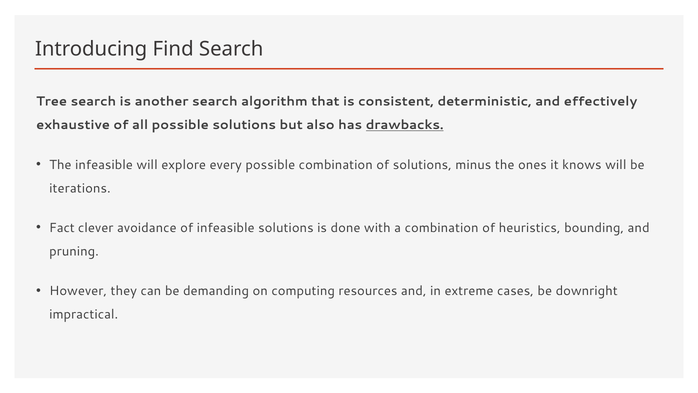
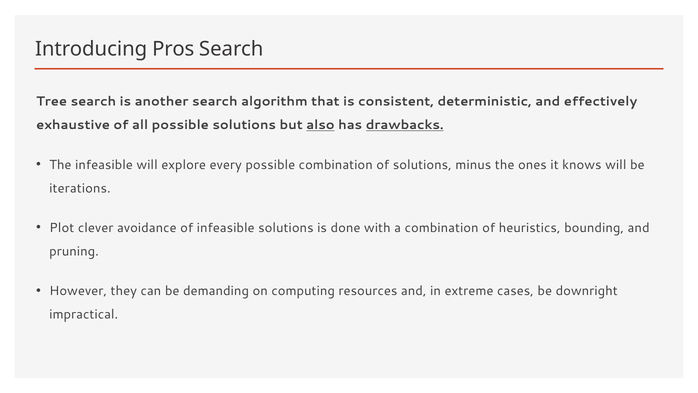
Find: Find -> Pros (173, 49)
also underline: none -> present (320, 125)
Fact: Fact -> Plot (62, 228)
